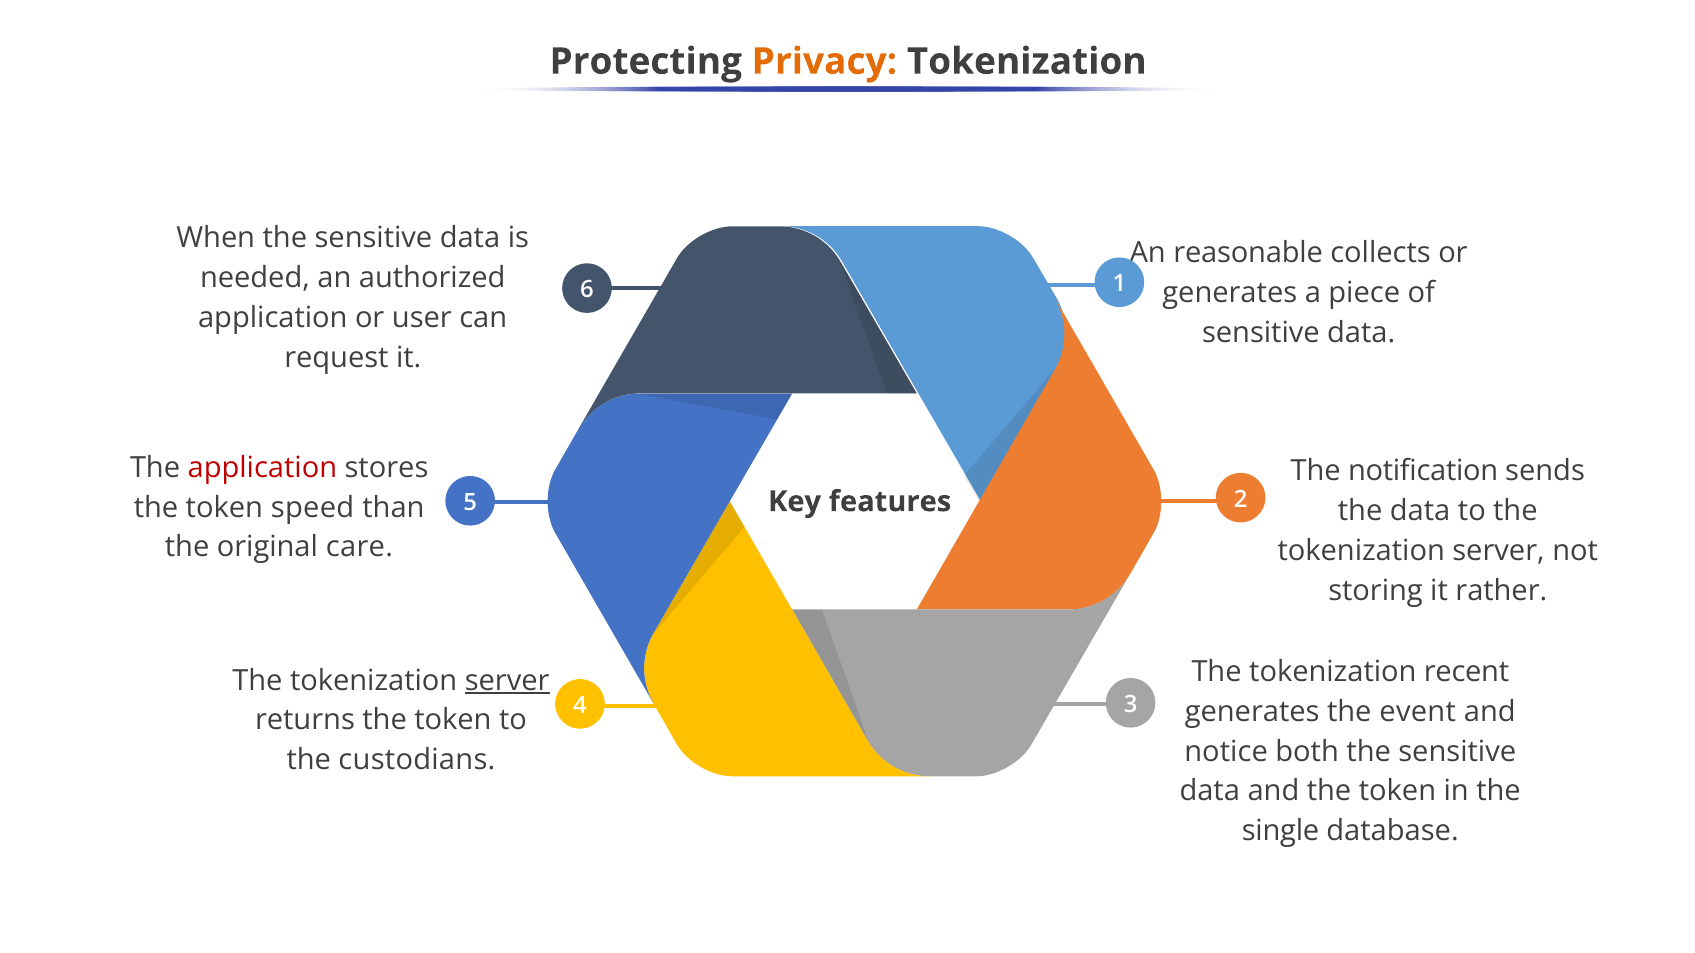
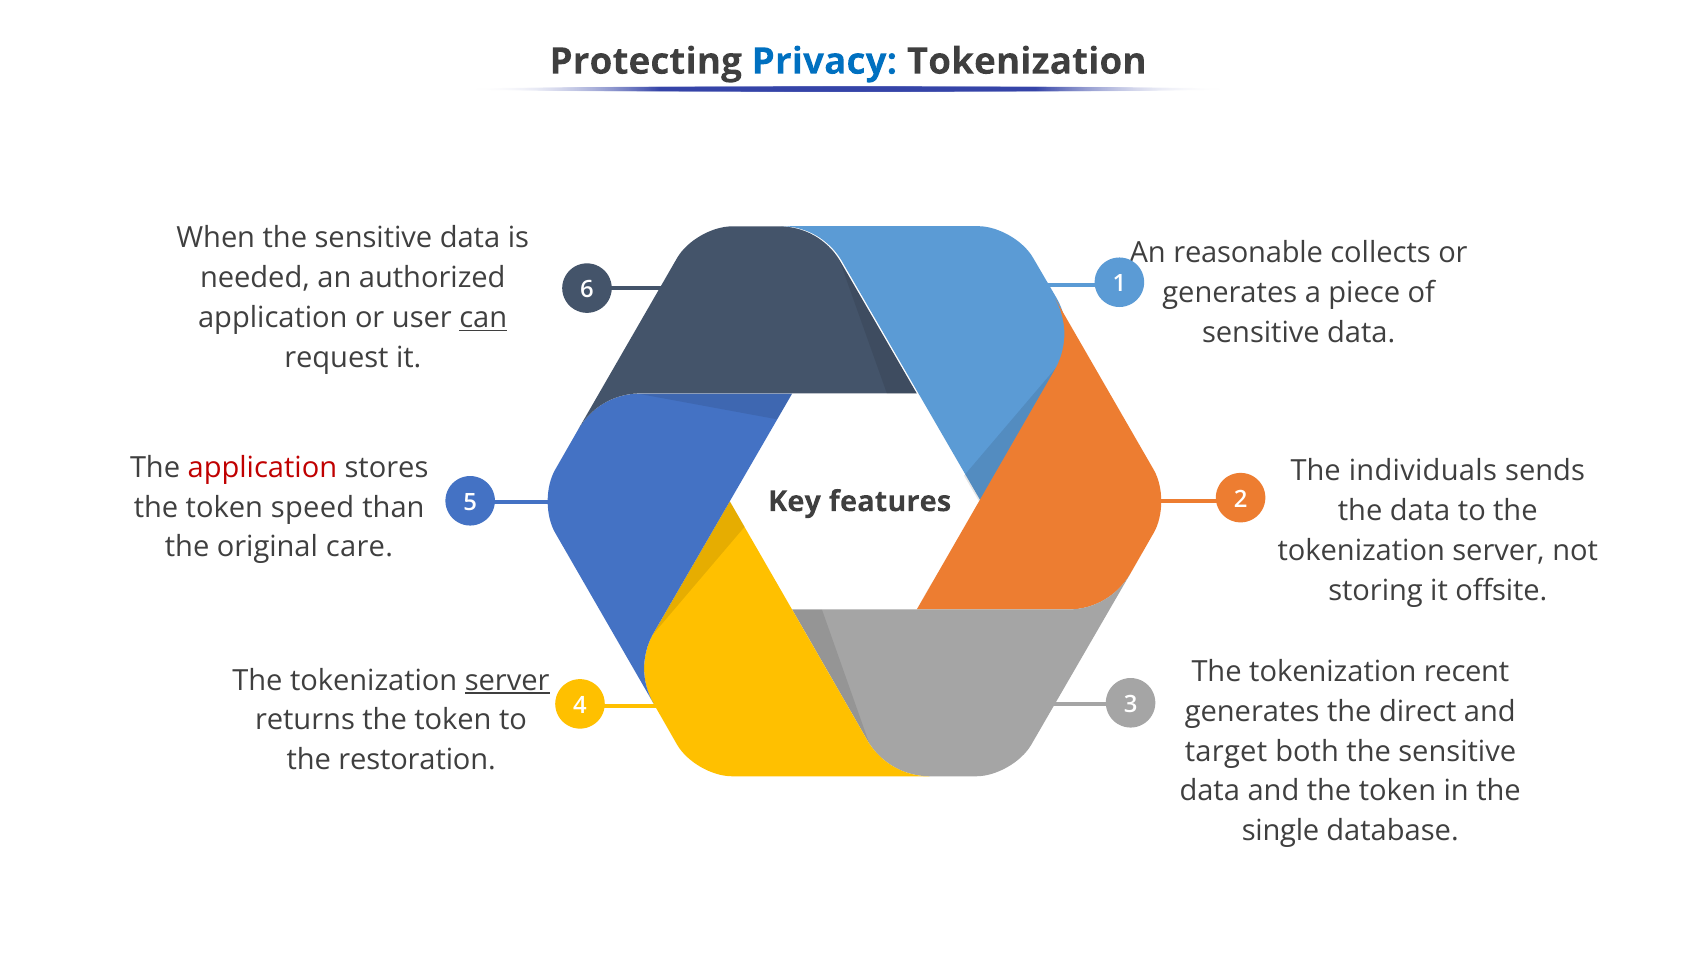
Privacy colour: orange -> blue (824, 62)
can underline: none -> present (483, 318)
notification: notification -> individuals (1423, 471)
rather: rather -> offsite (1501, 591)
event: event -> direct (1418, 712)
notice: notice -> target (1226, 752)
custodians: custodians -> restoration (417, 760)
